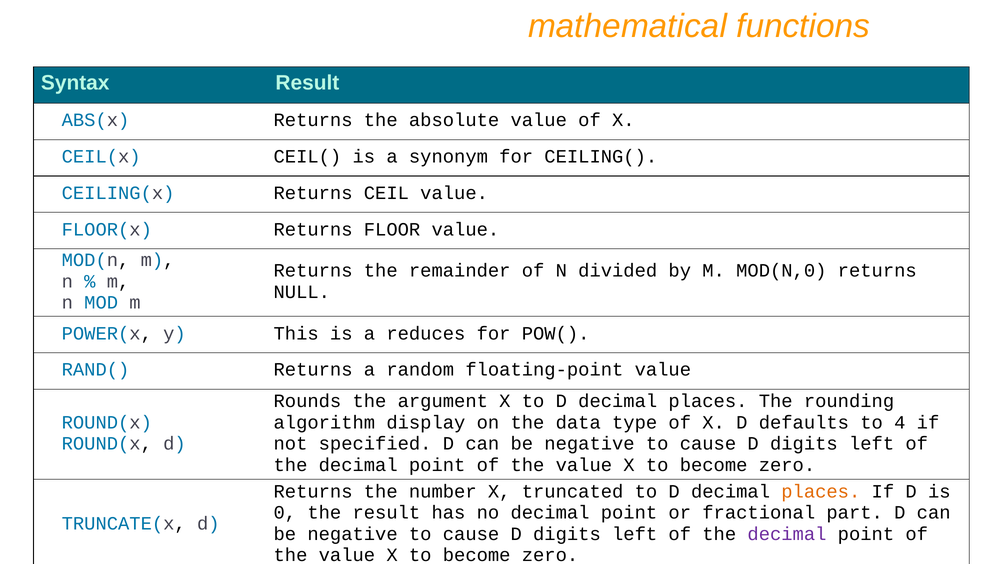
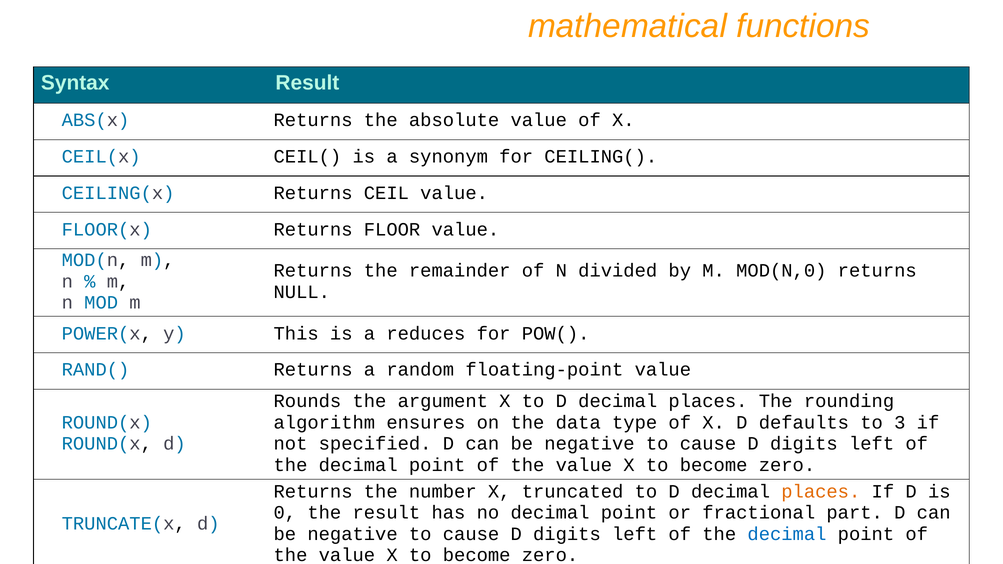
display: display -> ensures (426, 423)
4: 4 -> 3 (900, 423)
decimal colour: purple -> blue (787, 534)
